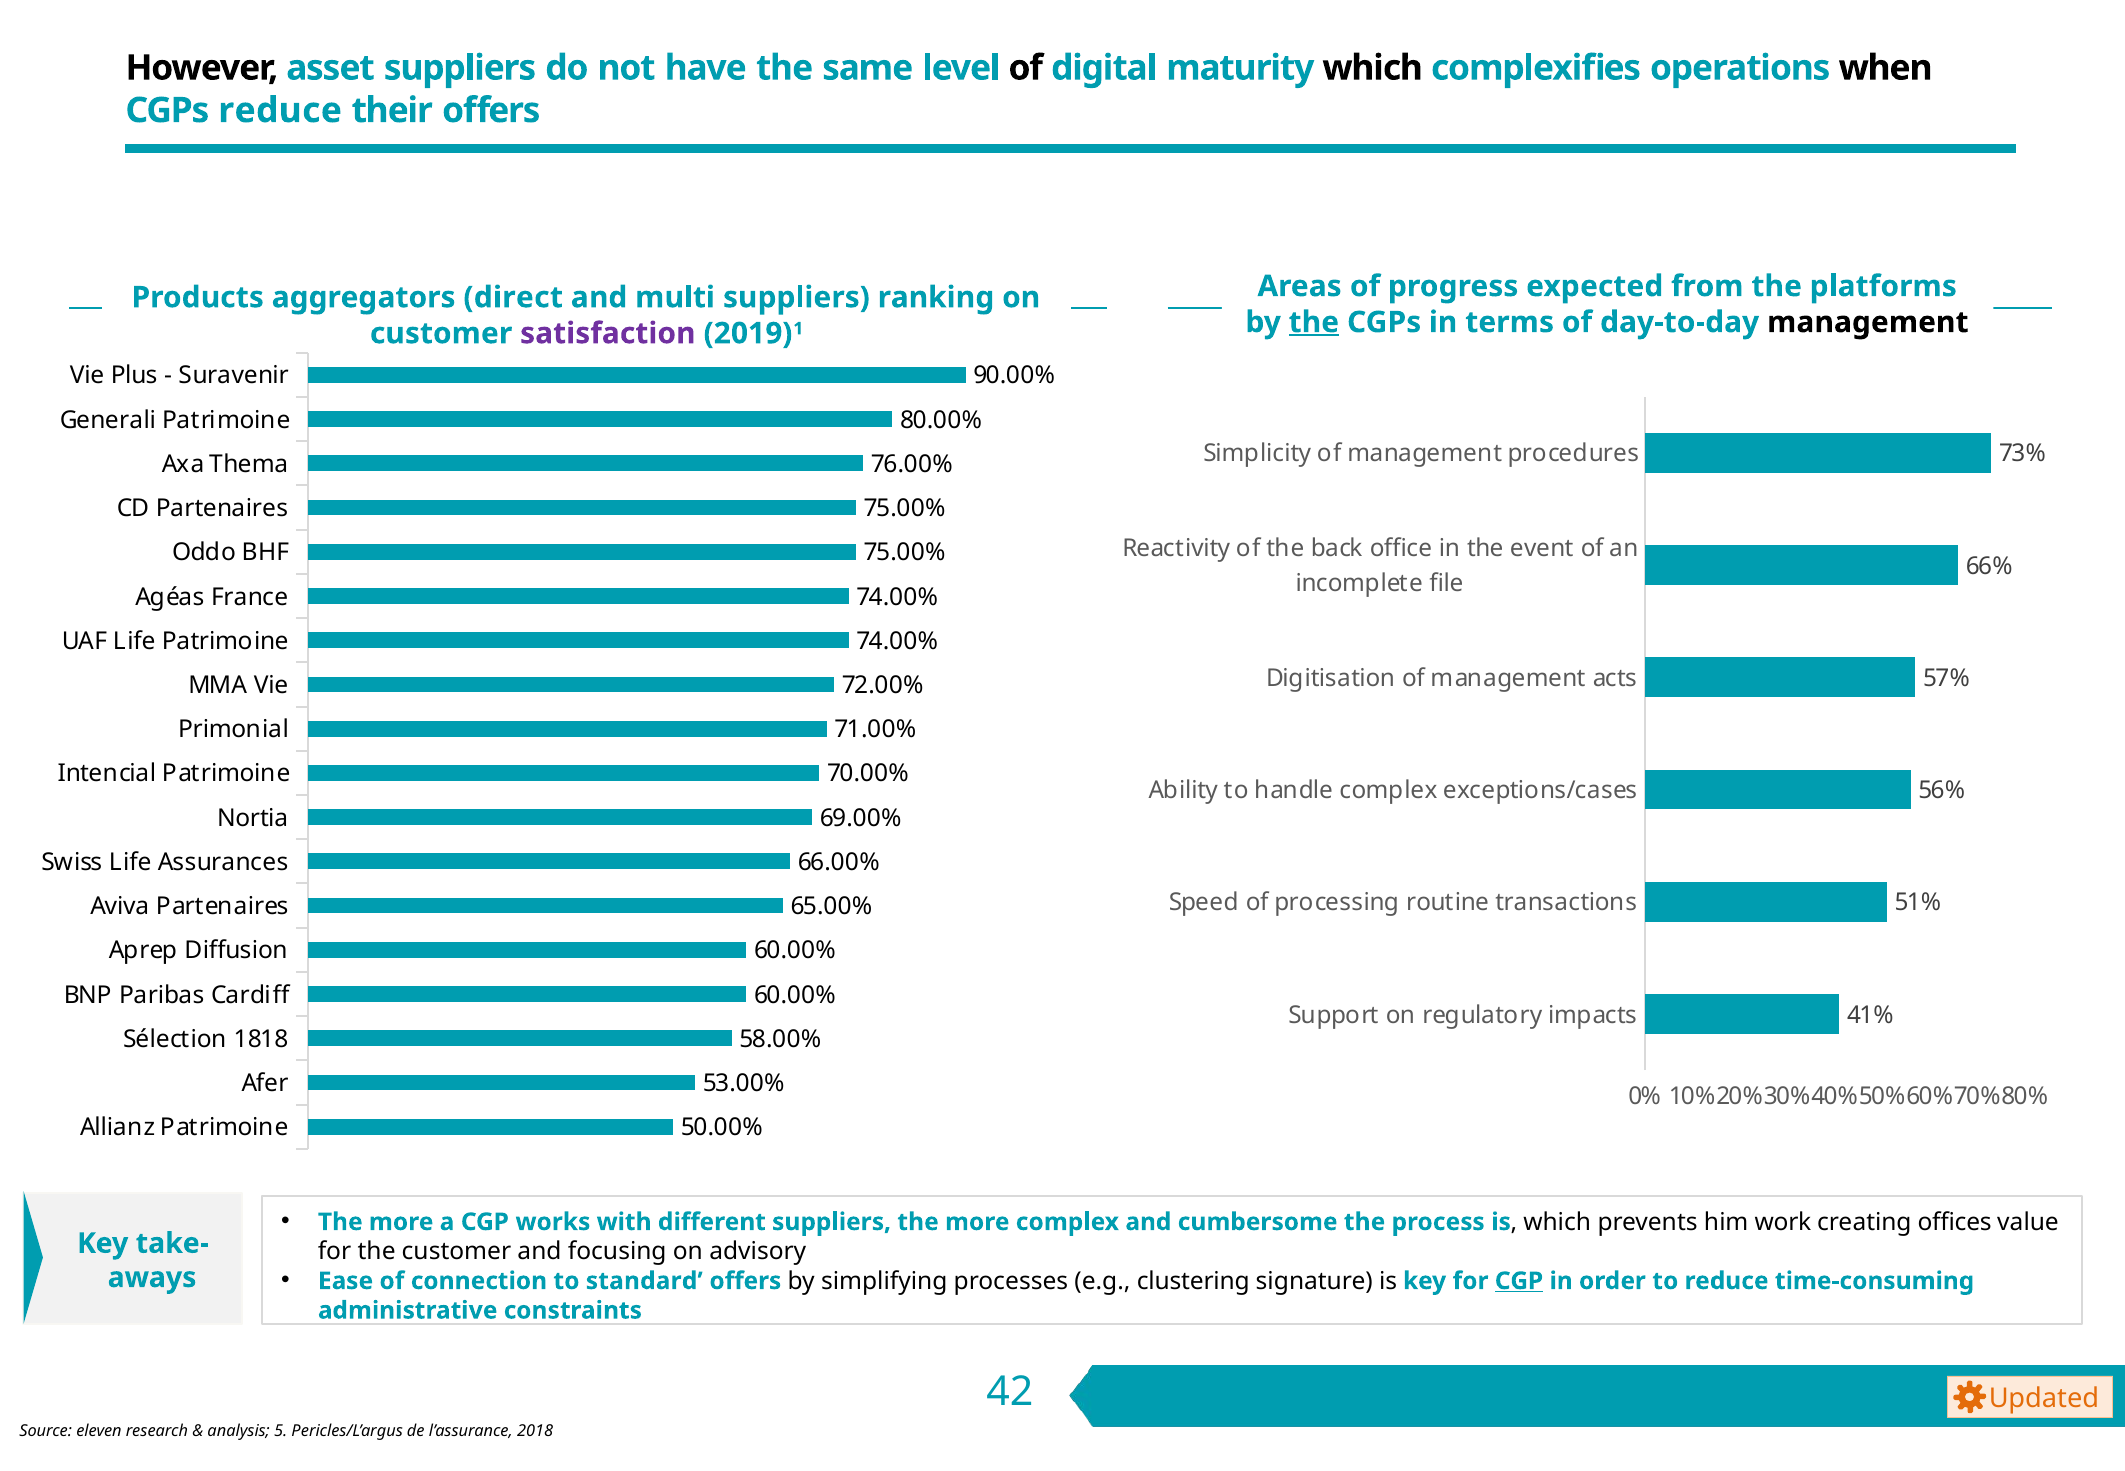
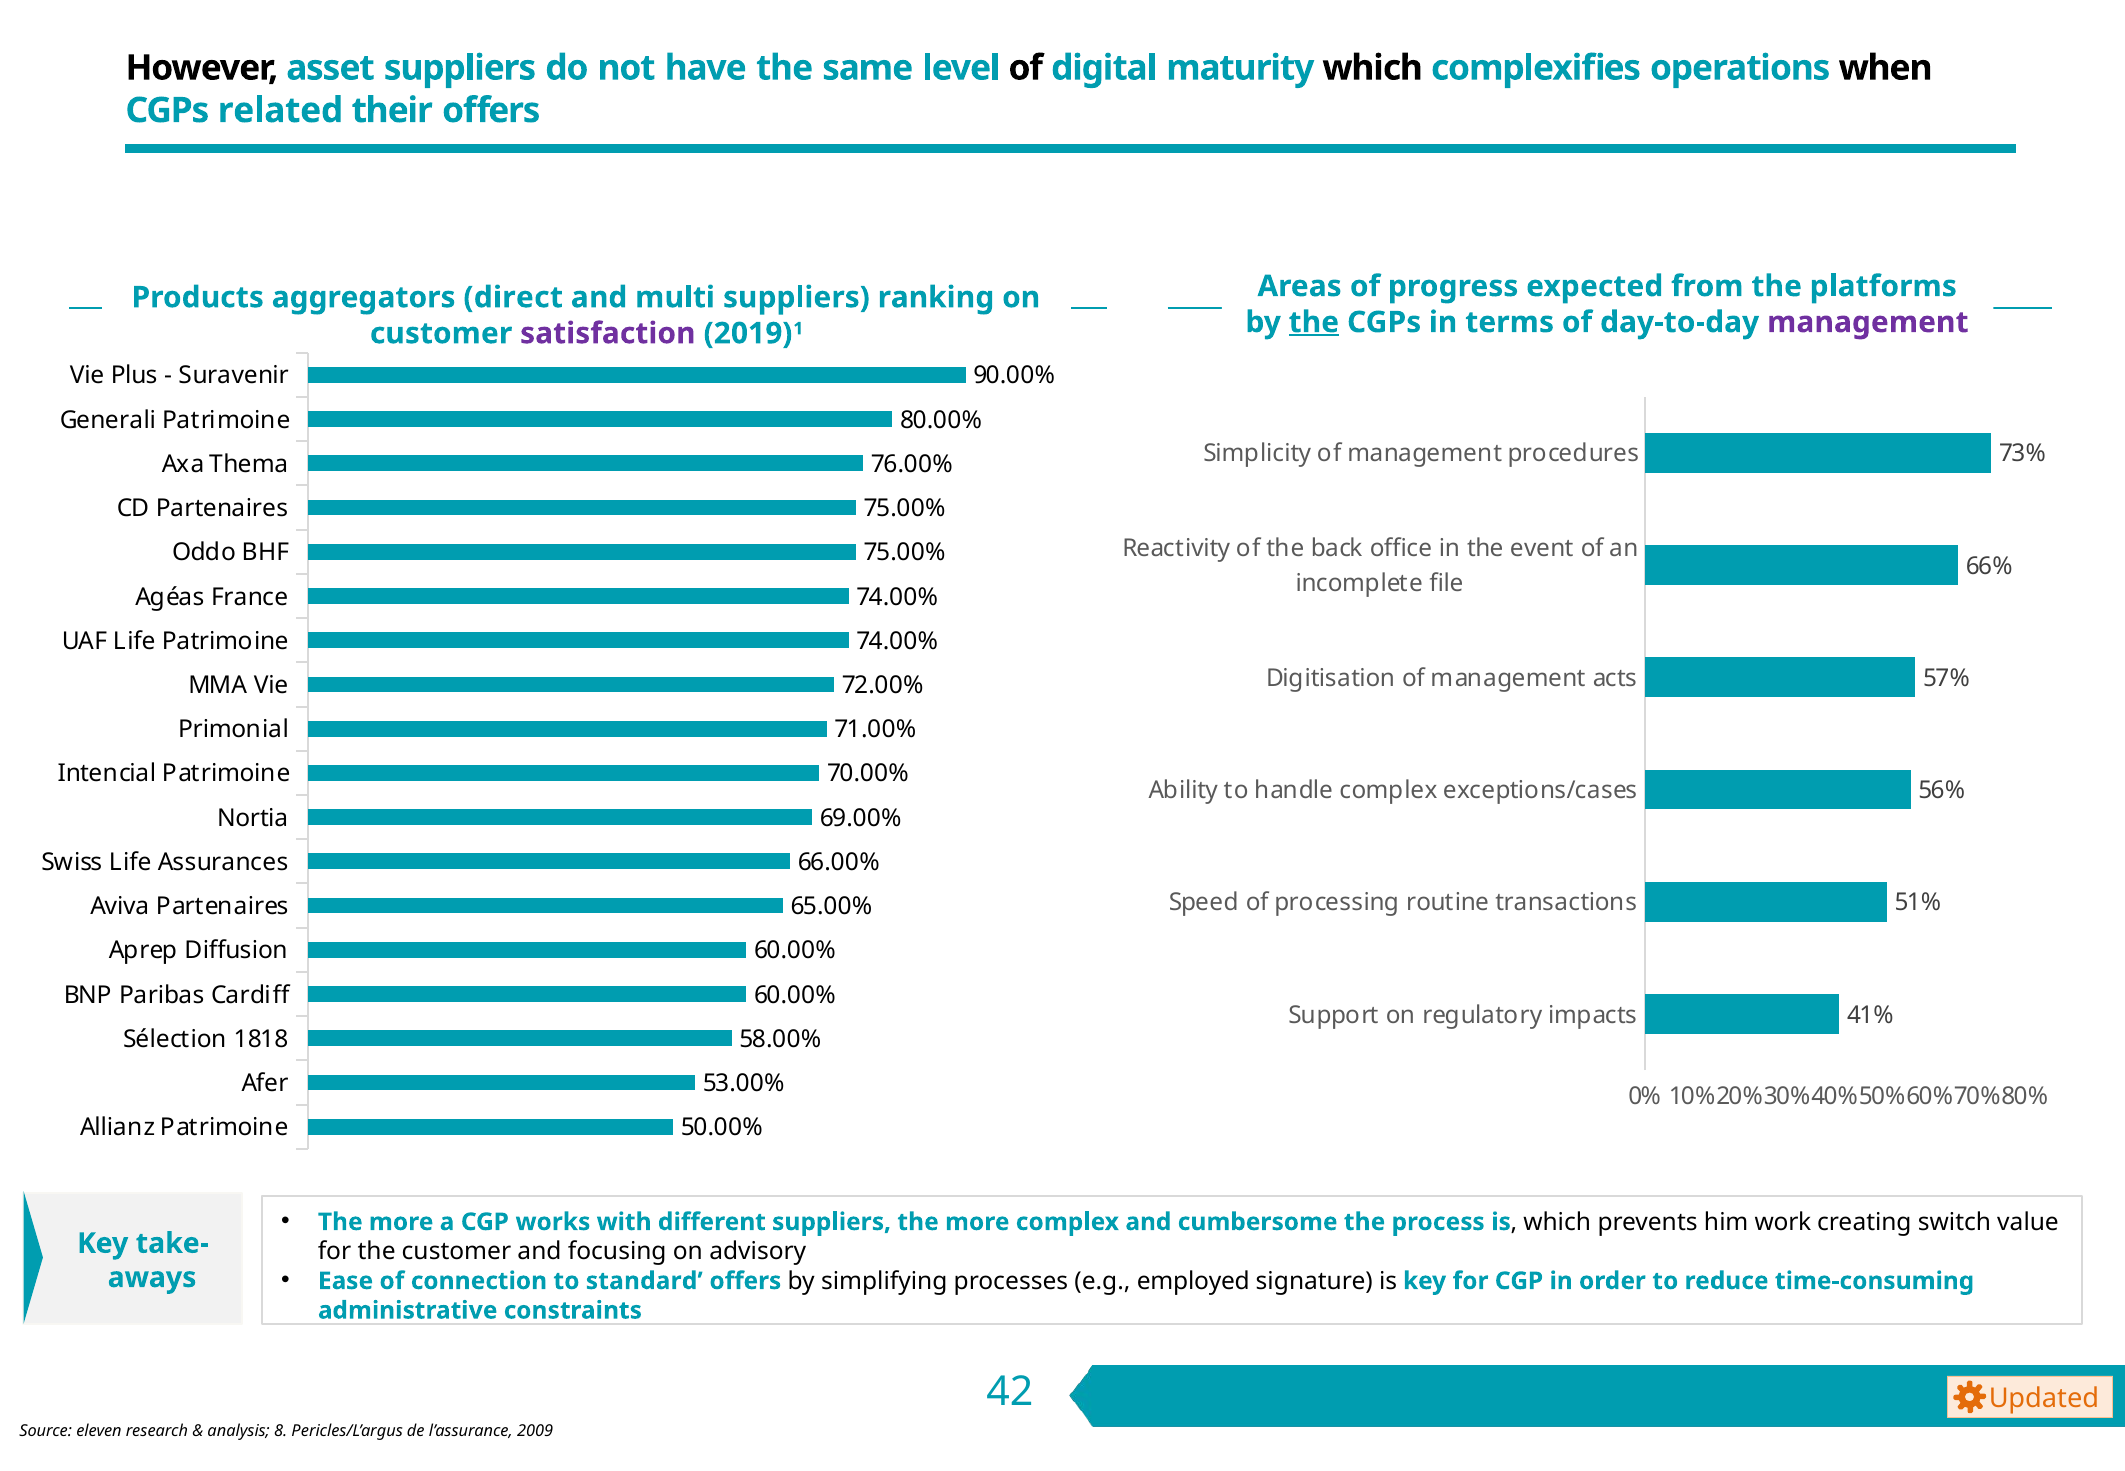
CGPs reduce: reduce -> related (280, 110)
management colour: black -> purple (1868, 322)
offices: offices -> switch (1955, 1222)
clustering: clustering -> employed (1193, 1281)
CGP underline: present -> none (1519, 1281)
5: 5 -> 8 (281, 1432)
2018: 2018 -> 2009 (535, 1432)
